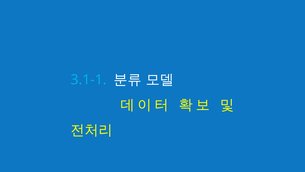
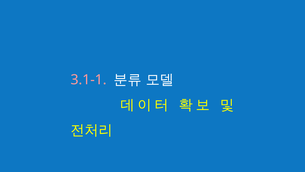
3.1-1 colour: light blue -> pink (89, 80)
